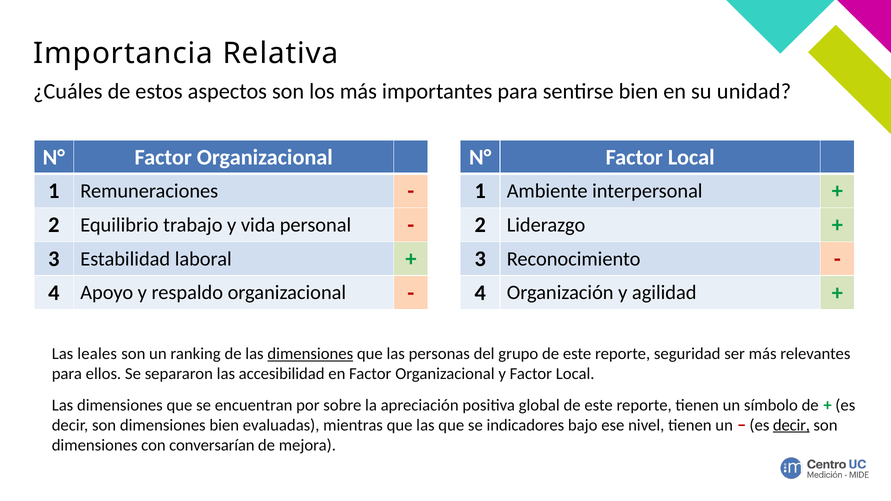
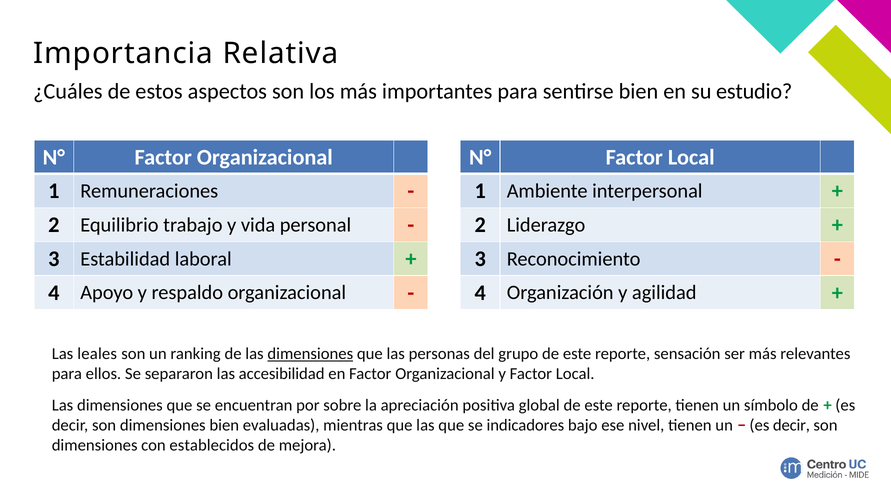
unidad: unidad -> estudio (754, 91)
seguridad: seguridad -> sensación (687, 354)
decir underline: present -> none (791, 425)
conversarían: conversarían -> establecidos (212, 445)
